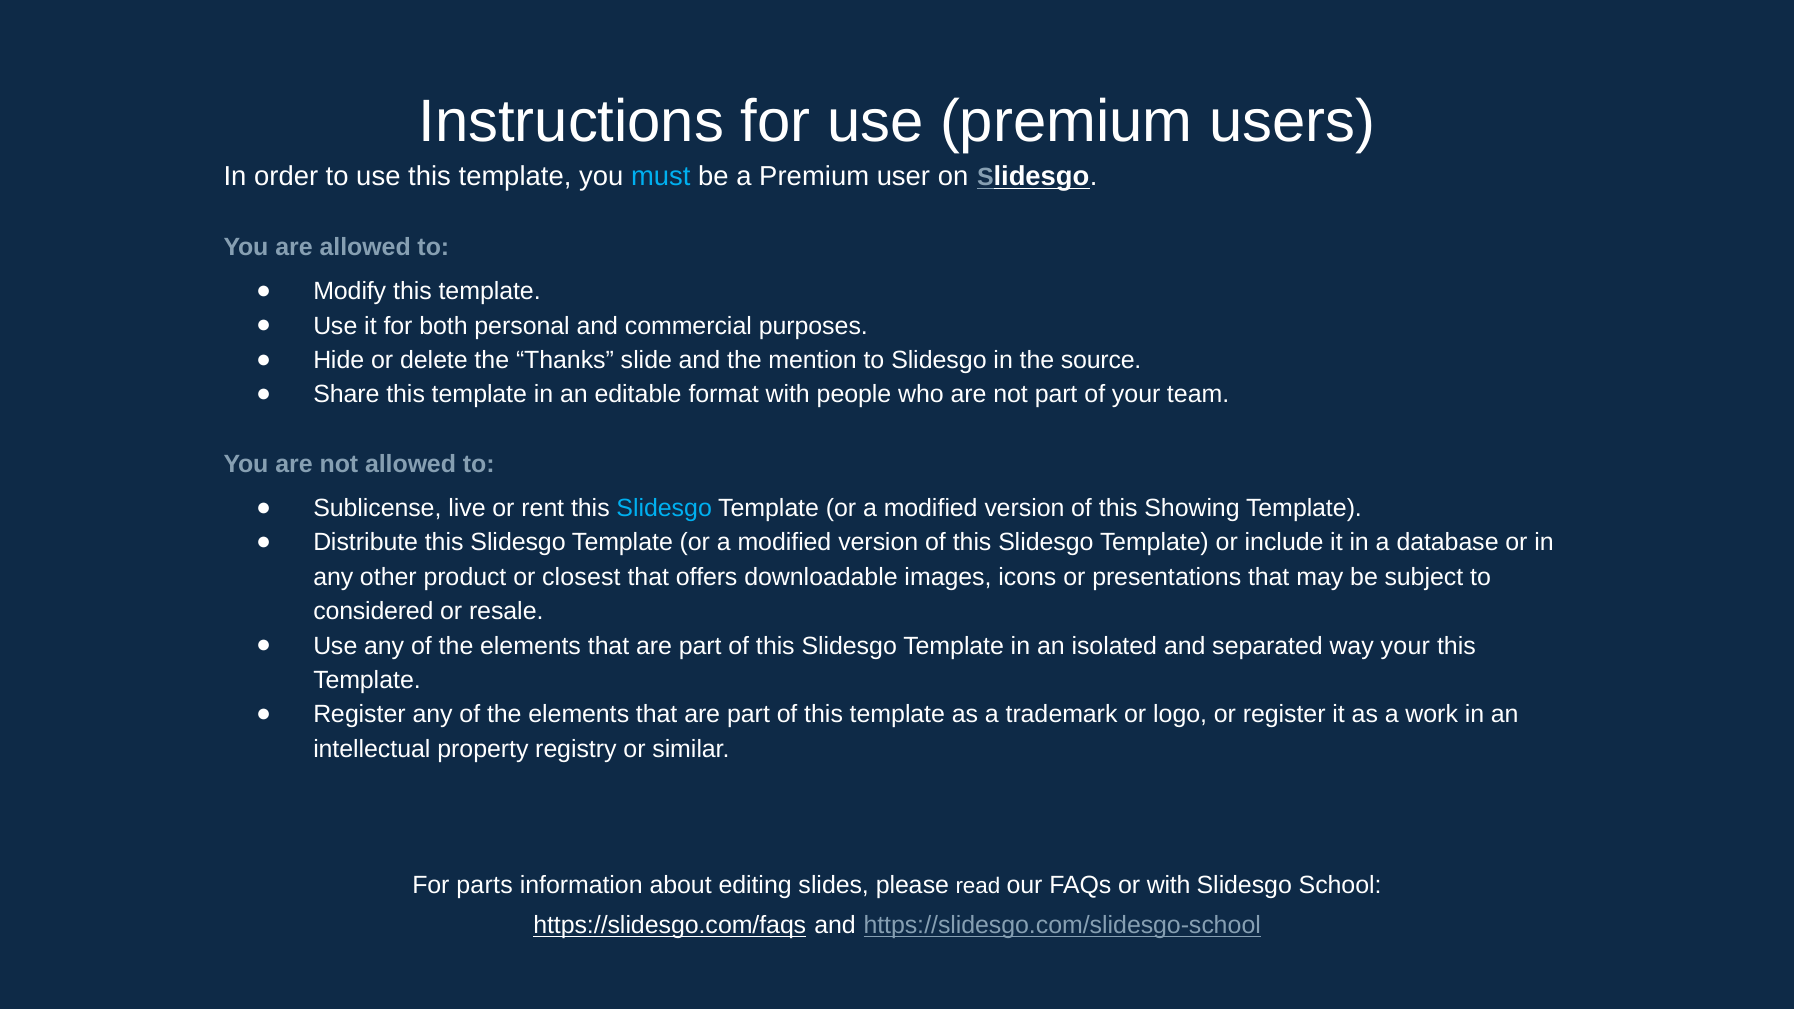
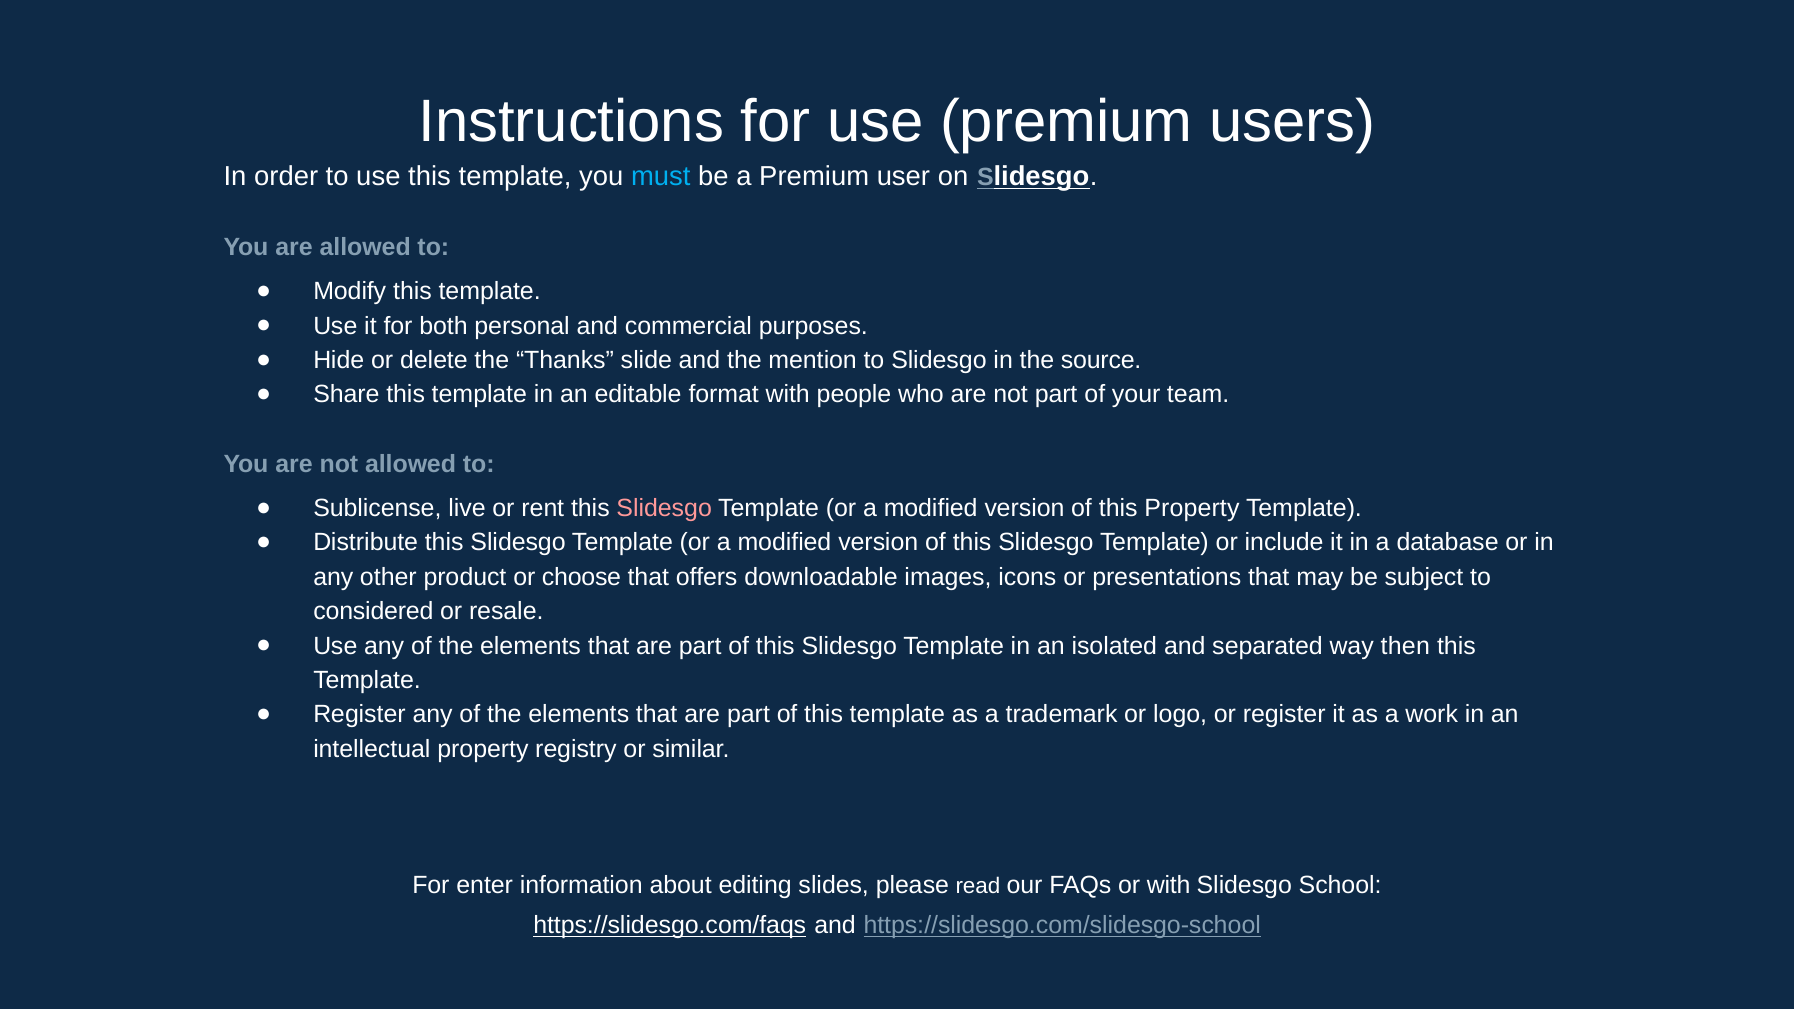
Slidesgo colour: light blue -> pink (664, 508)
this Showing: Showing -> Property (1192, 508)
closest: closest -> choose (582, 577)
way your: your -> then (1405, 646)
parts: parts -> enter (485, 886)
